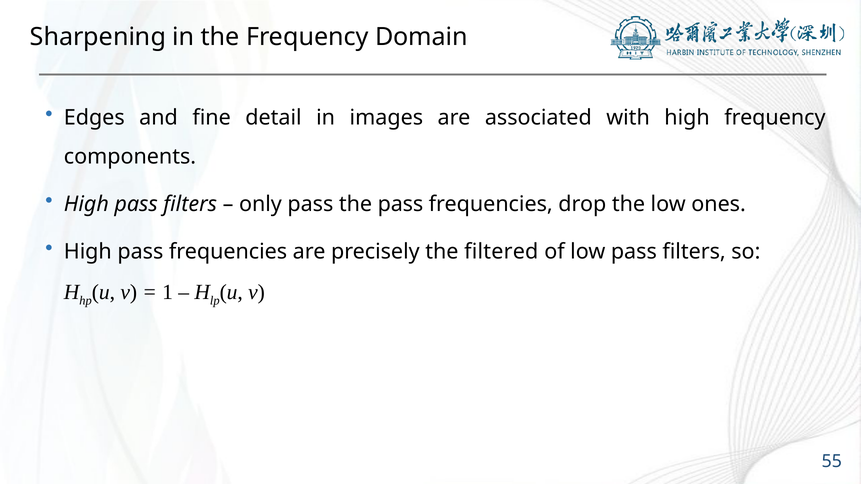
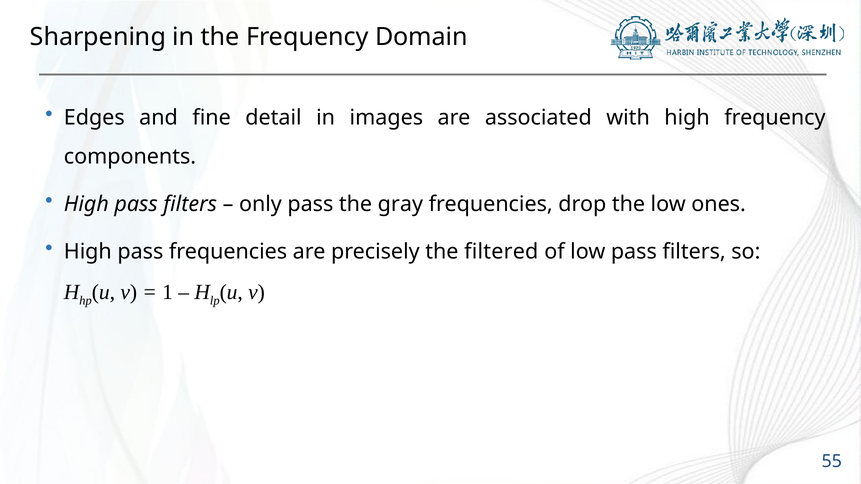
the pass: pass -> gray (400, 204)
